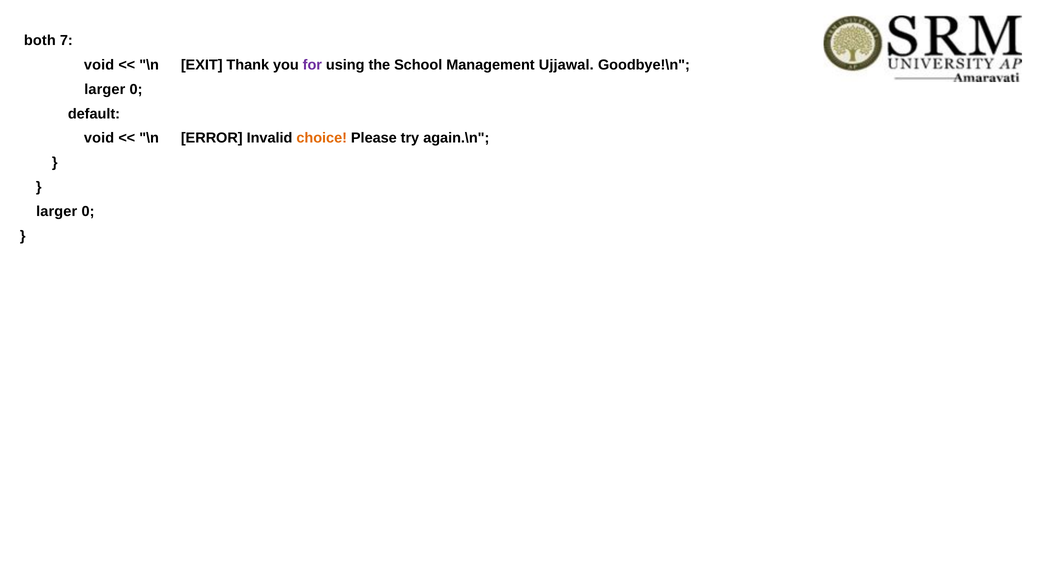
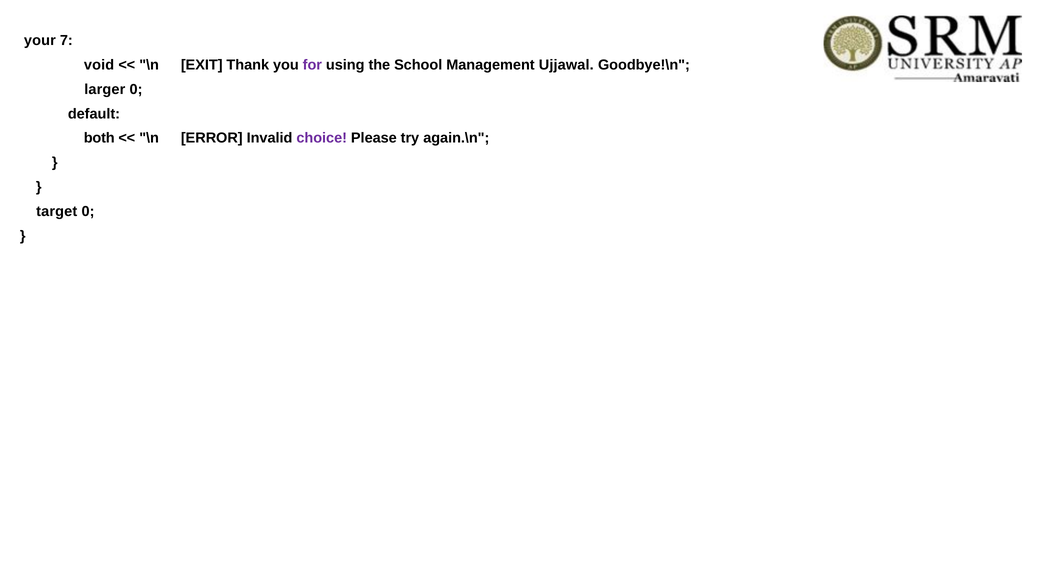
both: both -> your (40, 41)
void: void -> both (99, 138)
choice colour: orange -> purple (322, 138)
larger: larger -> target (57, 211)
